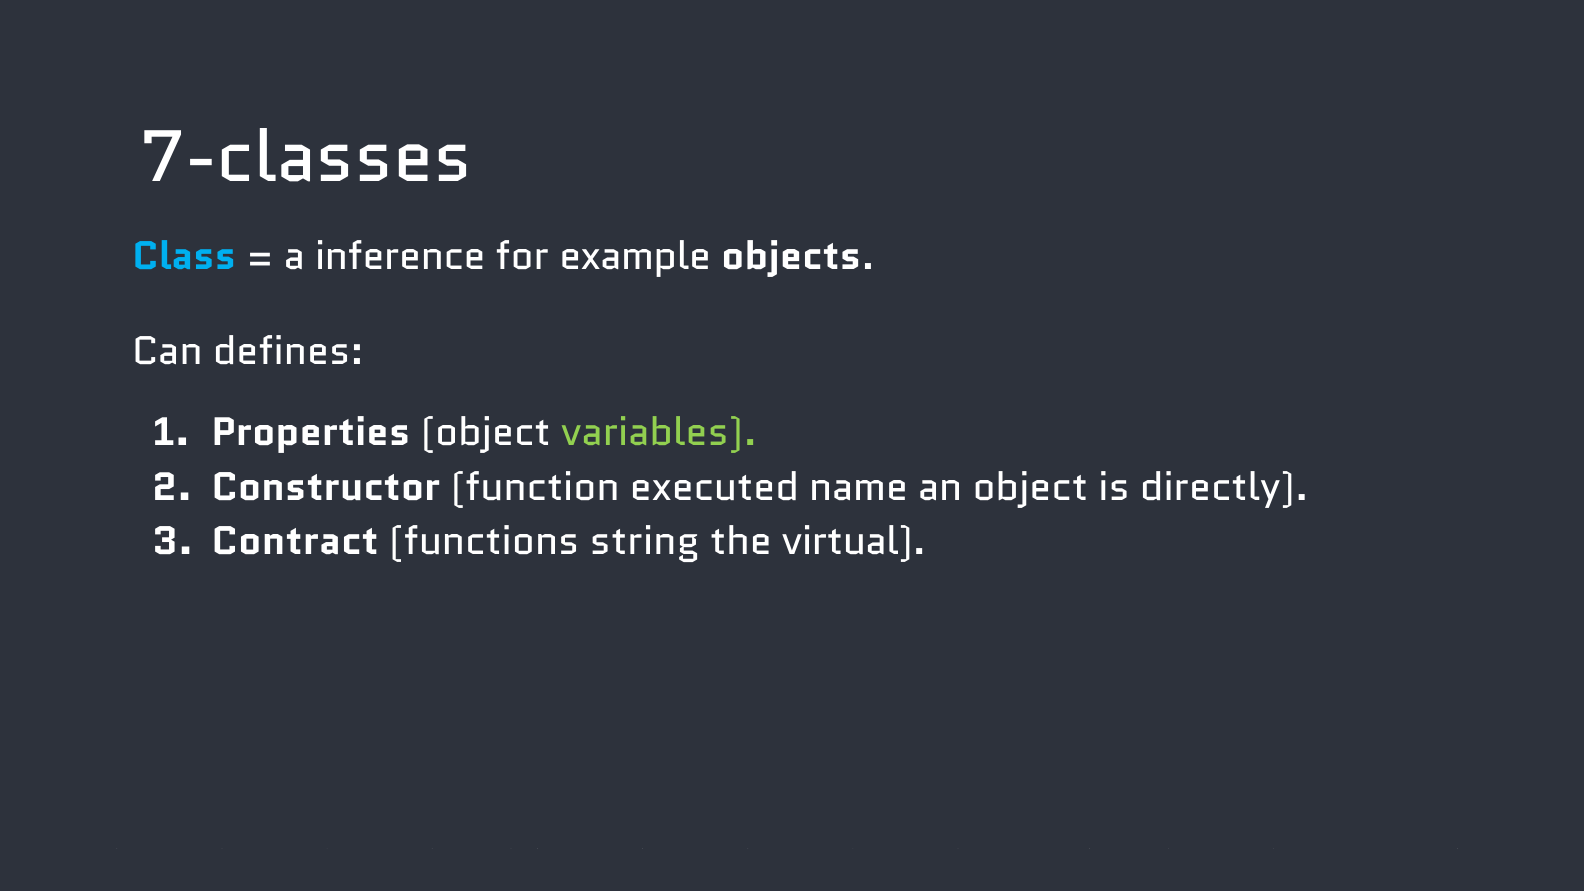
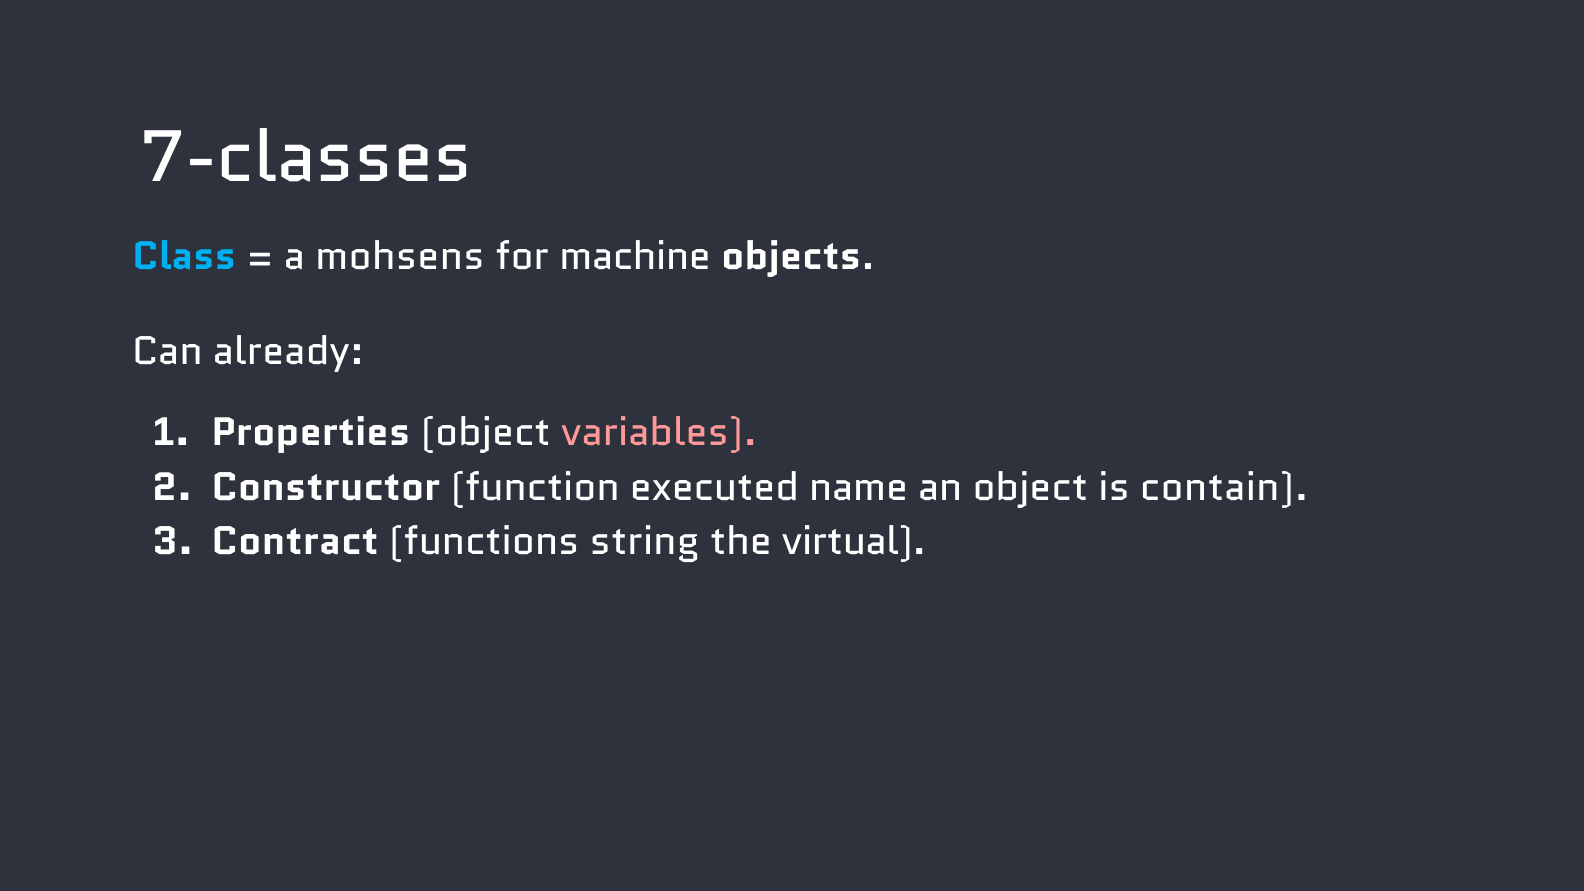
inference: inference -> mohsens (400, 256)
example: example -> machine (635, 256)
defines: defines -> already (288, 351)
variables colour: light green -> pink (659, 432)
directly: directly -> contain (1224, 487)
